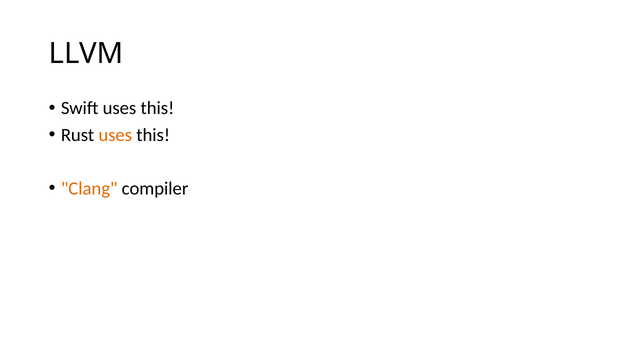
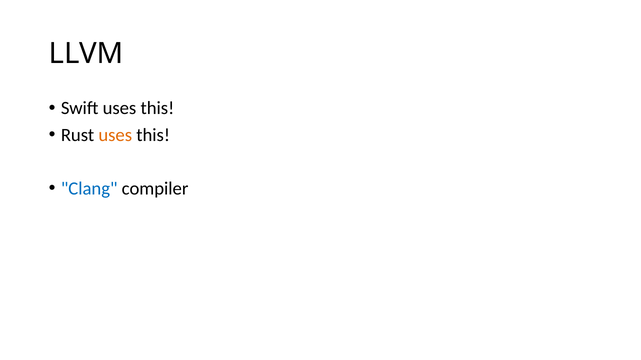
Clang colour: orange -> blue (89, 189)
